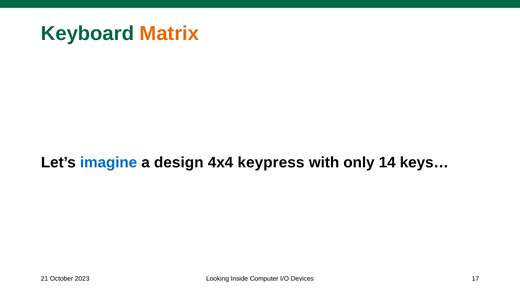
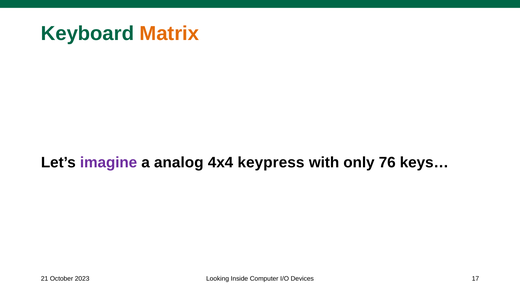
imagine colour: blue -> purple (109, 163)
design: design -> analog (179, 163)
14: 14 -> 76 (387, 163)
